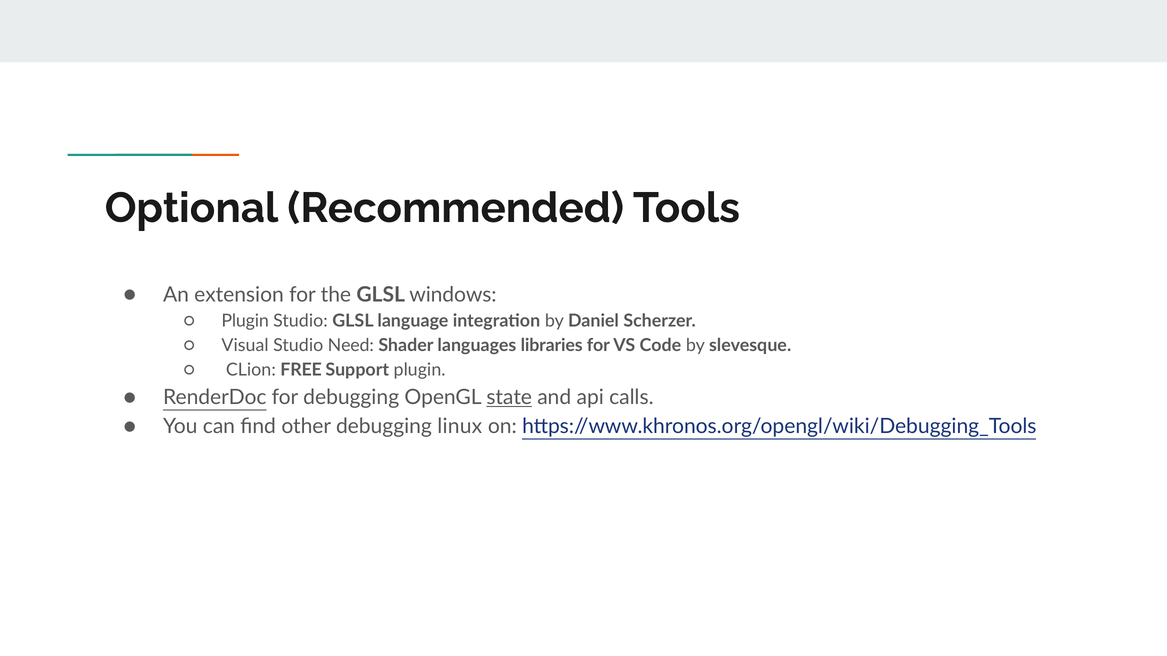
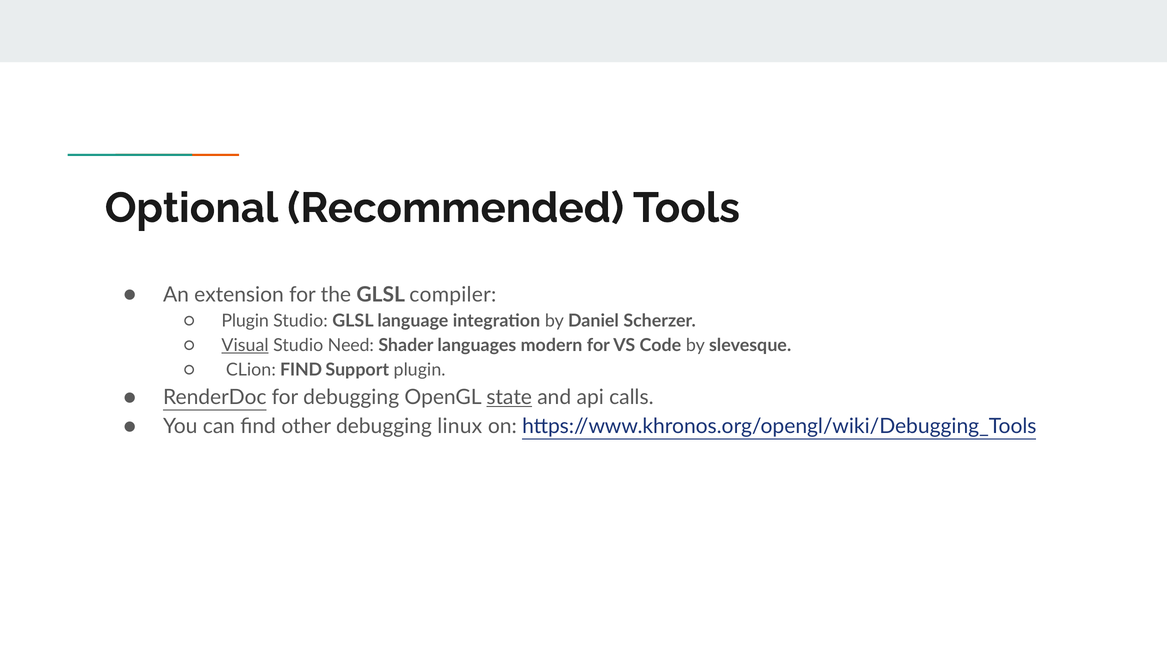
windows: windows -> compiler (453, 295)
Visual underline: none -> present (245, 346)
libraries: libraries -> modern (552, 346)
CLion FREE: FREE -> FIND (301, 370)
